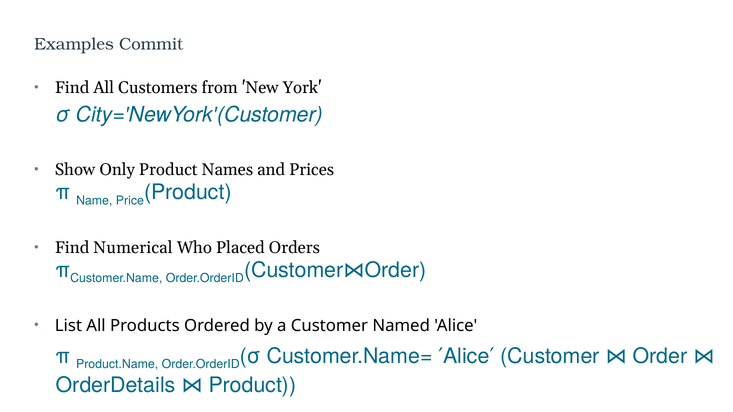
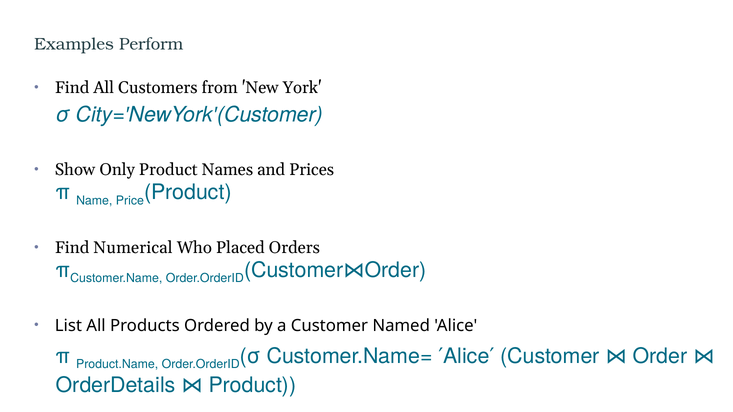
Commit: Commit -> Perform (151, 44)
